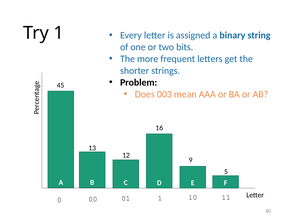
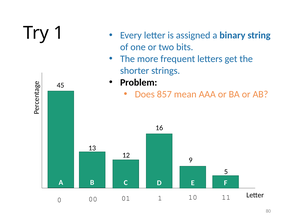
003: 003 -> 857 (164, 94)
